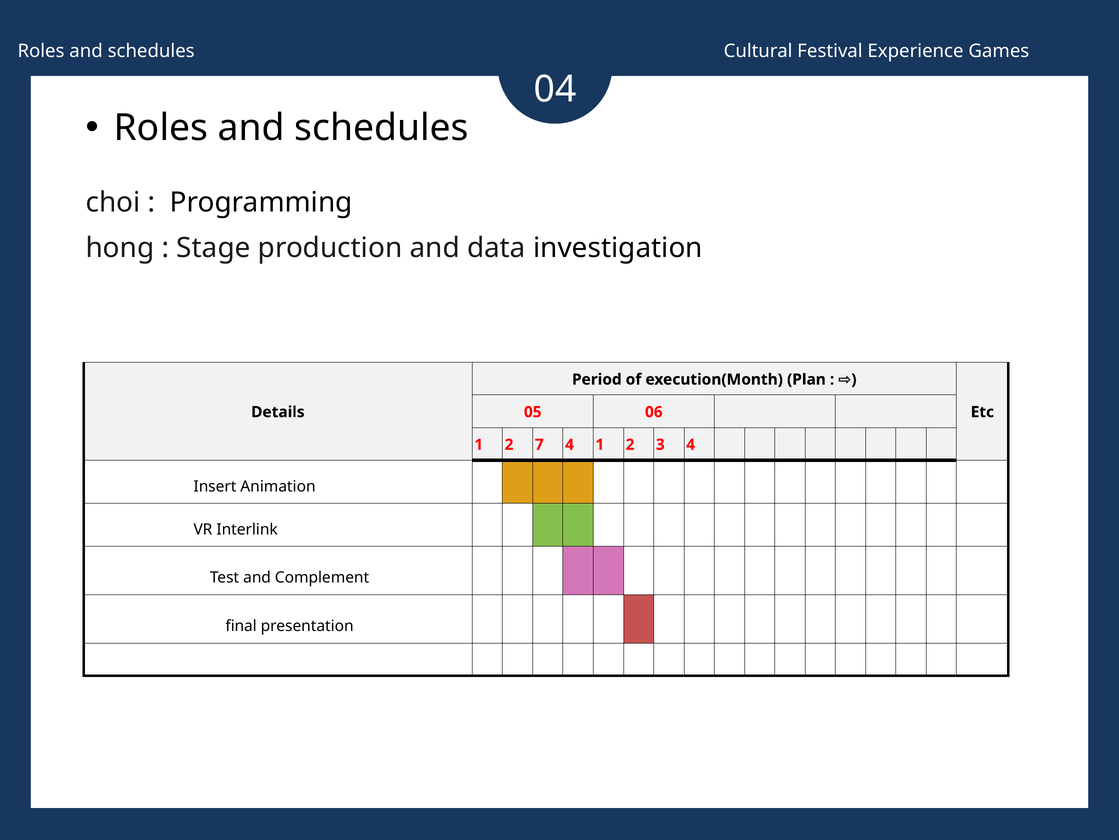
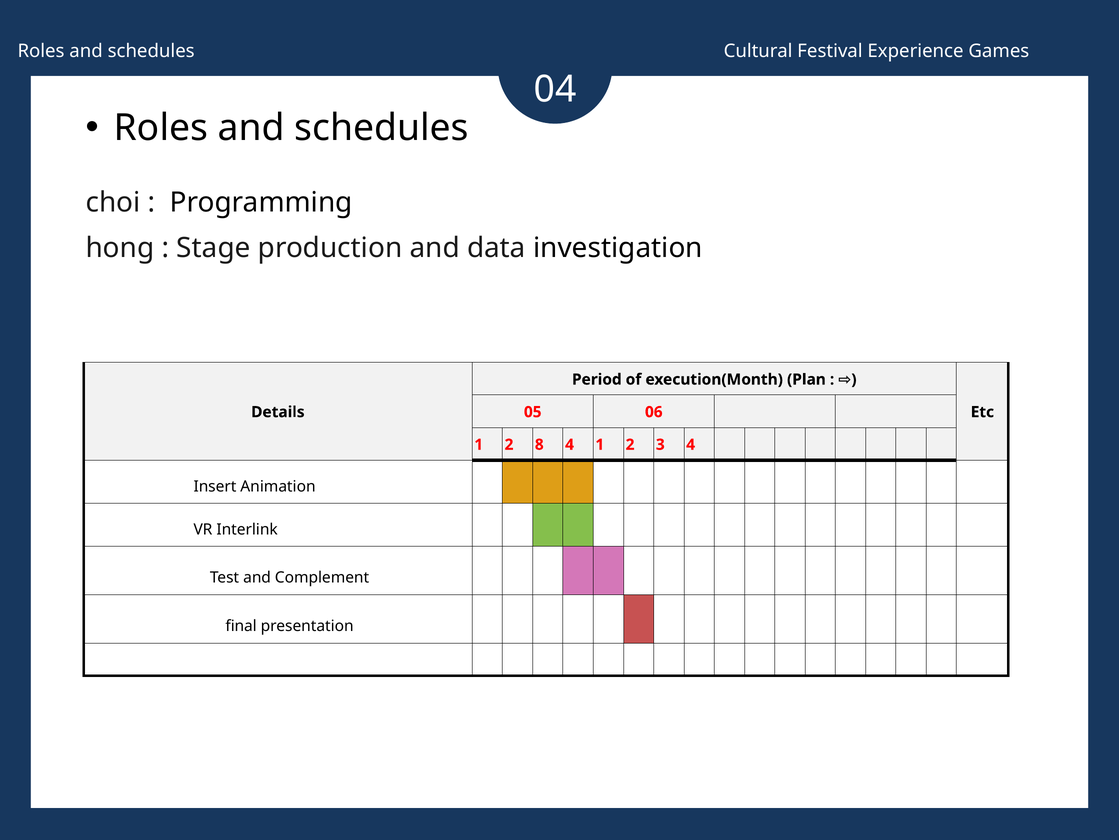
7: 7 -> 8 (539, 444)
